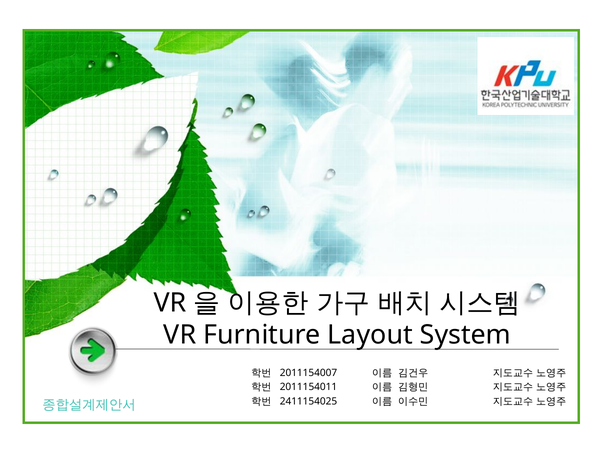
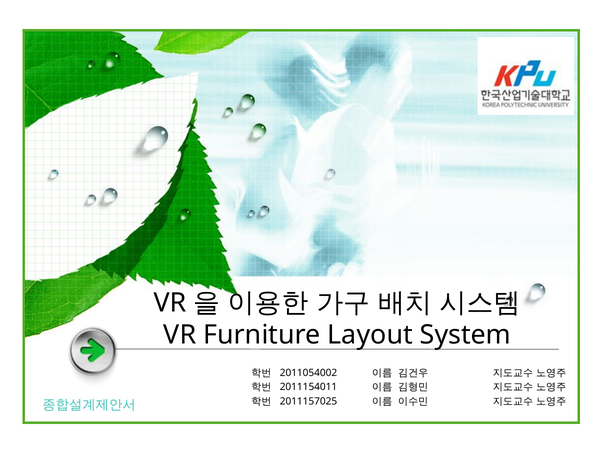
2011154007: 2011154007 -> 2011054002 (308, 373)
2411154025: 2411154025 -> 2011157025 (308, 401)
